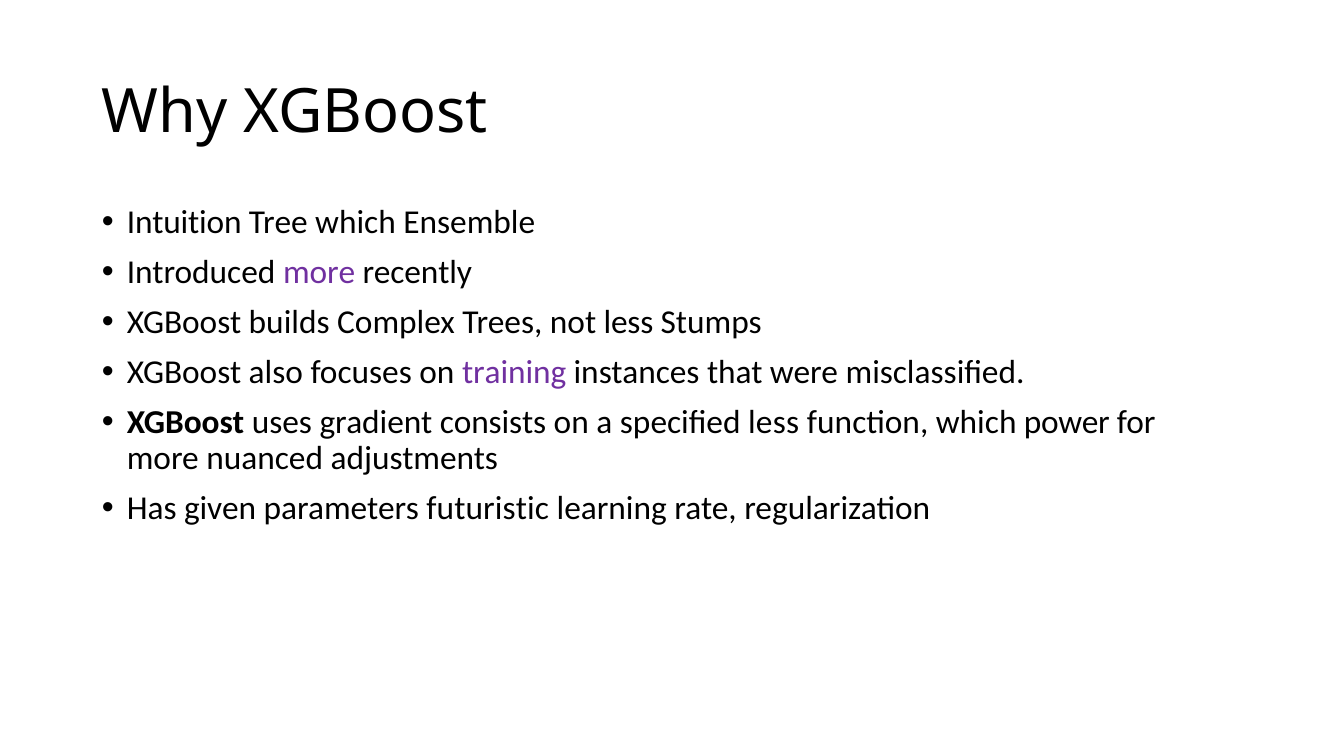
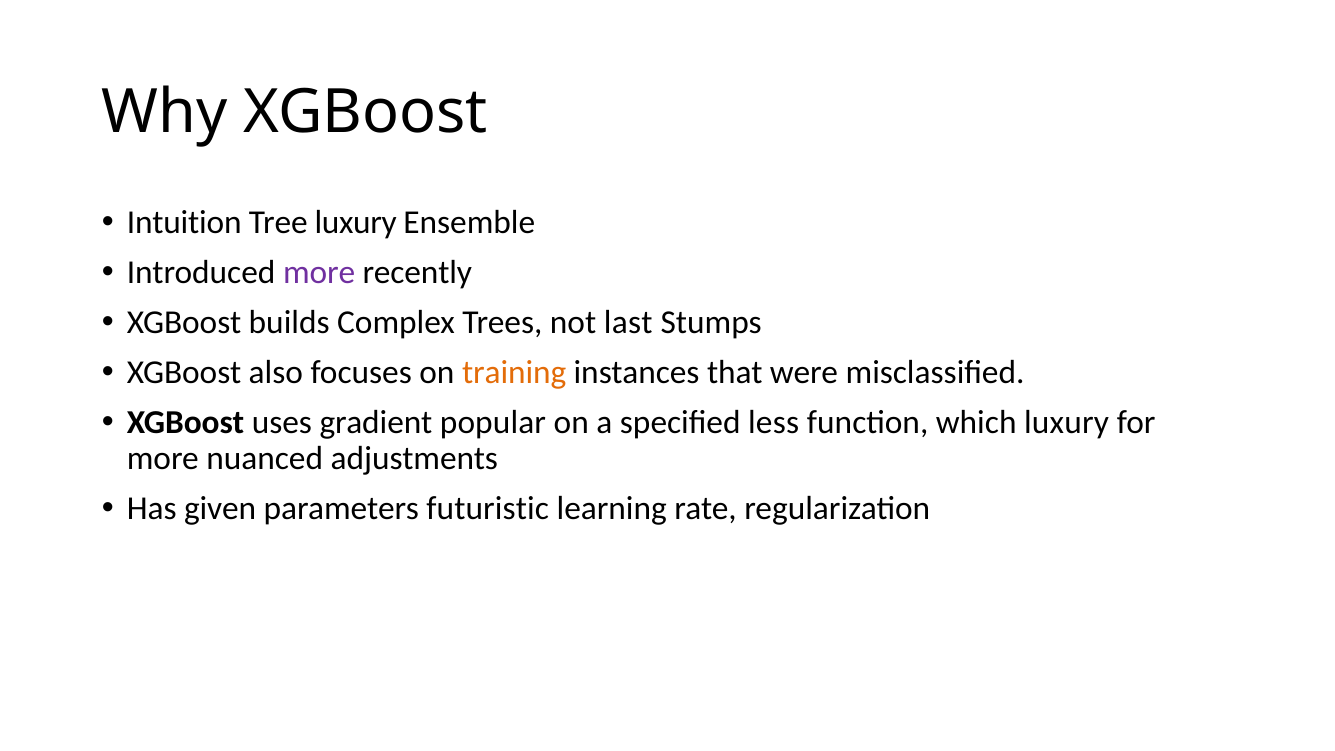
Tree which: which -> luxury (356, 223)
not less: less -> last (628, 323)
training colour: purple -> orange (514, 373)
consists: consists -> popular (493, 423)
which power: power -> luxury (1067, 423)
